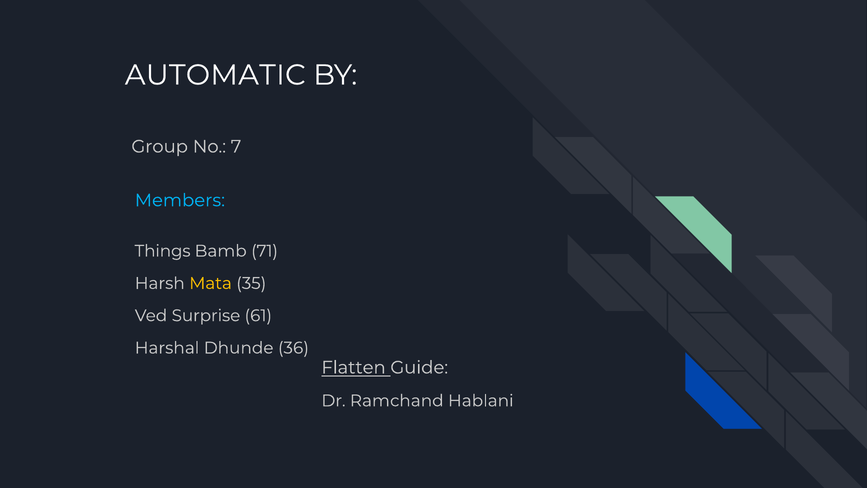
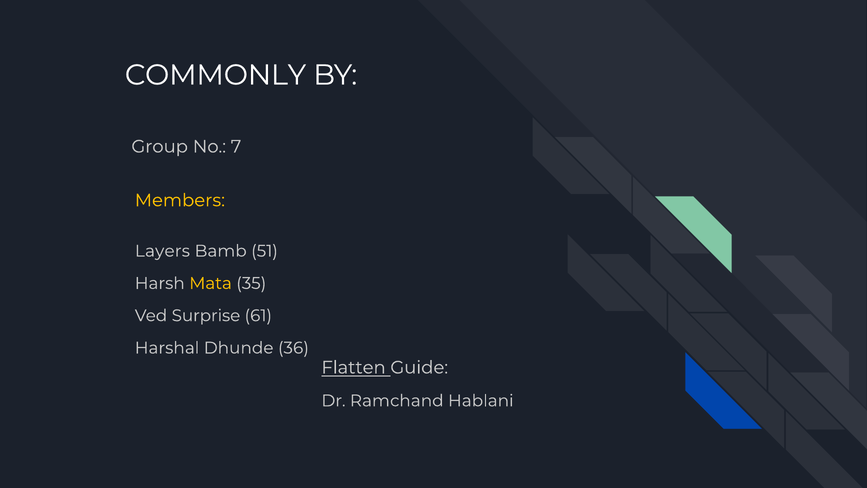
AUTOMATIC: AUTOMATIC -> COMMONLY (215, 75)
Members colour: light blue -> yellow (180, 200)
Things: Things -> Layers (162, 251)
71: 71 -> 51 (264, 251)
